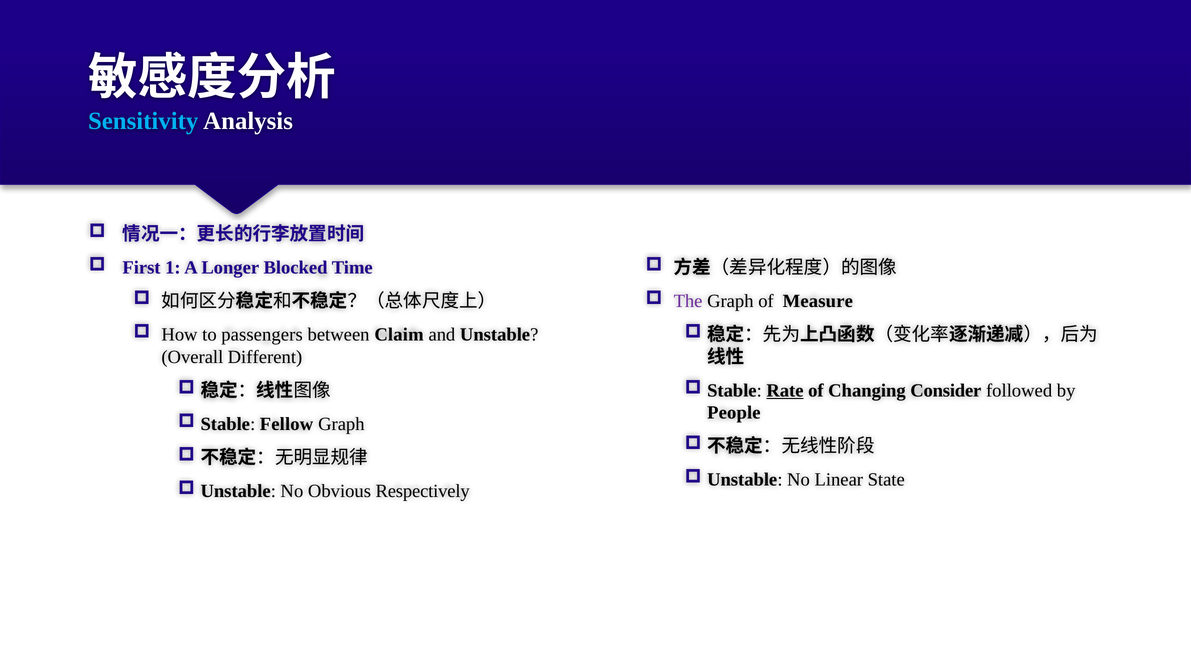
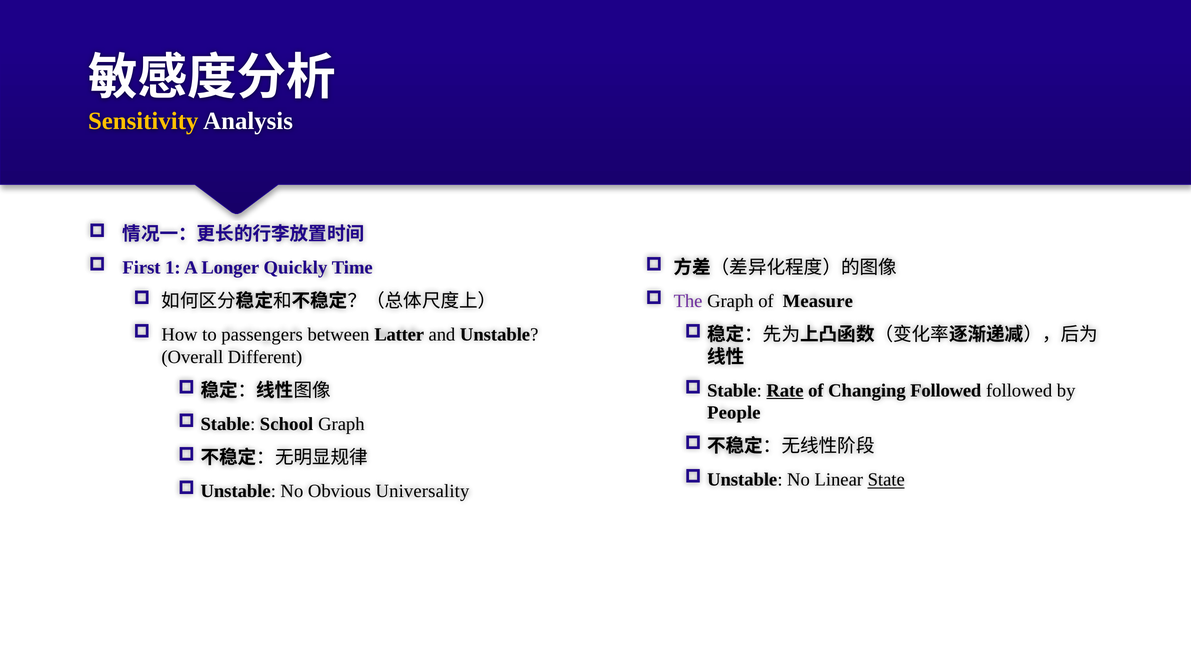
Sensitivity colour: light blue -> yellow (143, 121)
Blocked: Blocked -> Quickly (295, 268)
Claim: Claim -> Latter (399, 335)
Changing Consider: Consider -> Followed (946, 390)
Fellow: Fellow -> School (287, 424)
State underline: none -> present (886, 480)
Respectively: Respectively -> Universality (422, 491)
